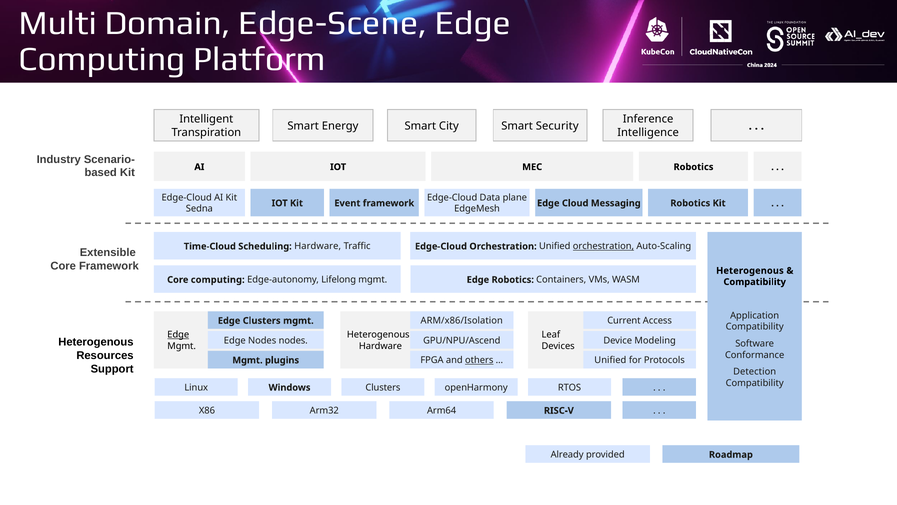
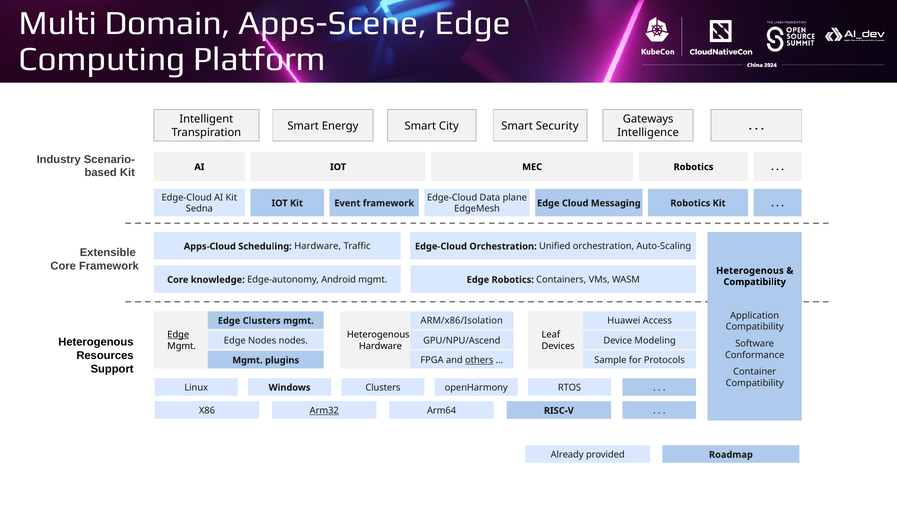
Edge-Scene: Edge-Scene -> Apps-Scene (333, 23)
Inference: Inference -> Gateways (648, 119)
Time-Cloud: Time-Cloud -> Apps-Cloud (210, 246)
orchestration underline: present -> none (603, 246)
Core computing: computing -> knowledge (218, 280)
Lifelong: Lifelong -> Android (339, 280)
Current: Current -> Huawei (624, 320)
Unified: Unified -> Sample (610, 360)
Detection: Detection -> Container (755, 372)
Arm32 underline: none -> present (324, 410)
